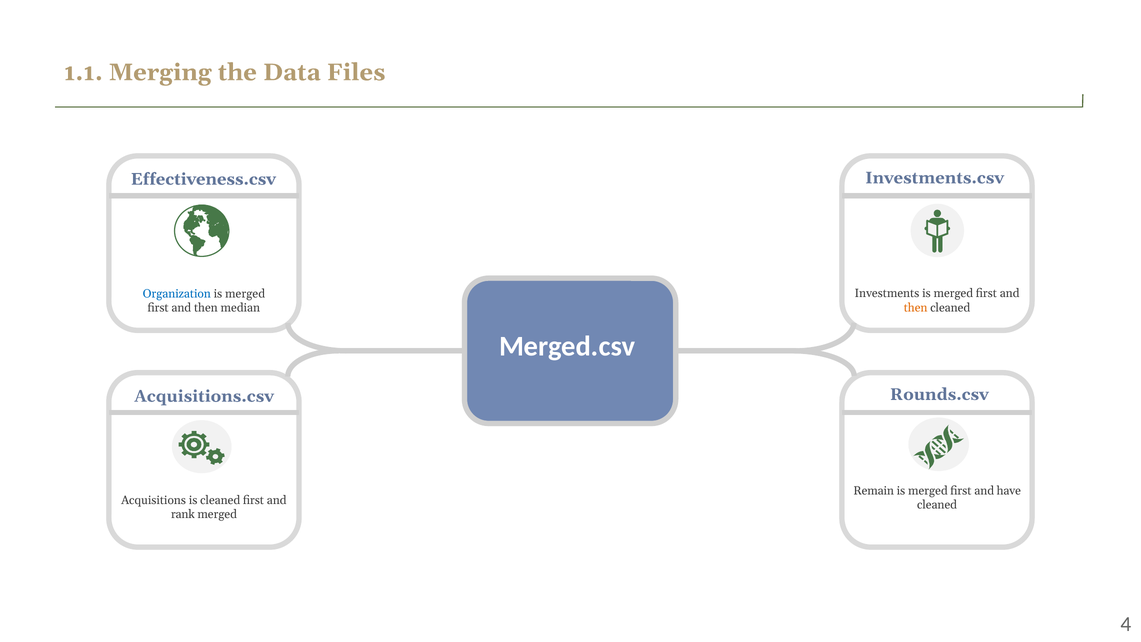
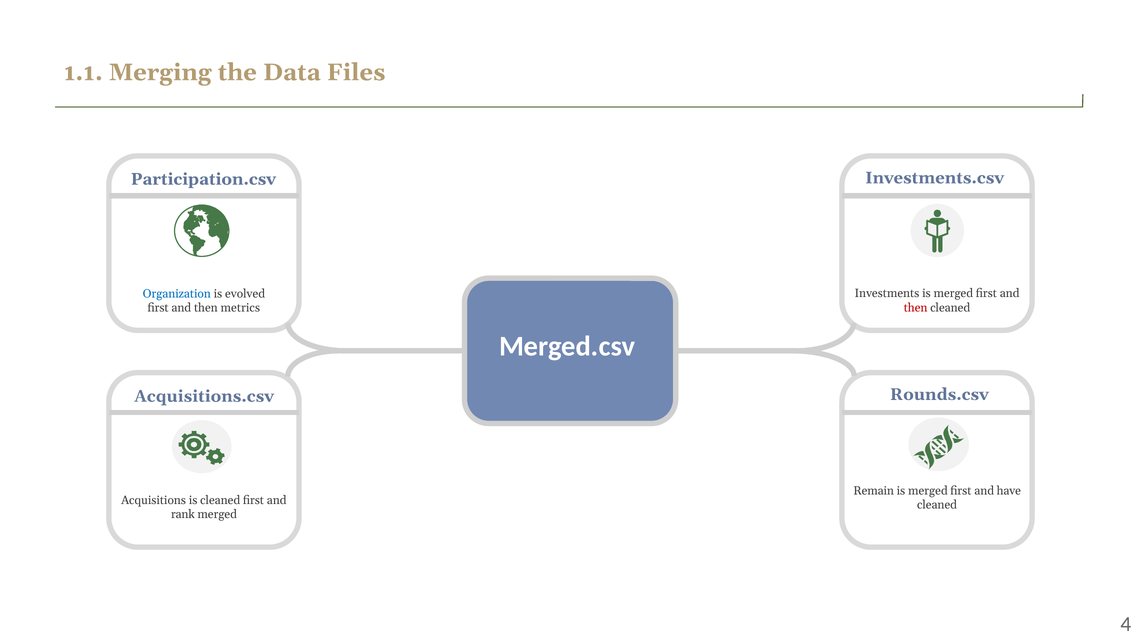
Effectiveness.csv: Effectiveness.csv -> Participation.csv (203, 179)
merged: merged -> evolved (245, 294)
then colour: orange -> red (916, 308)
median: median -> metrics (240, 308)
